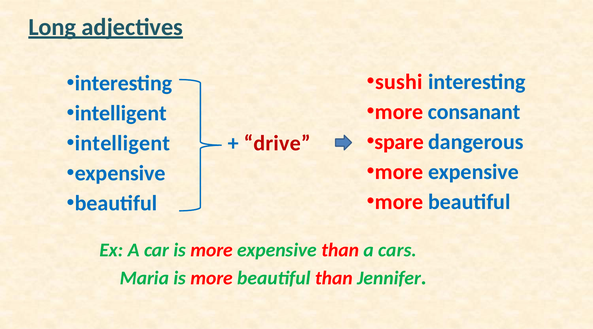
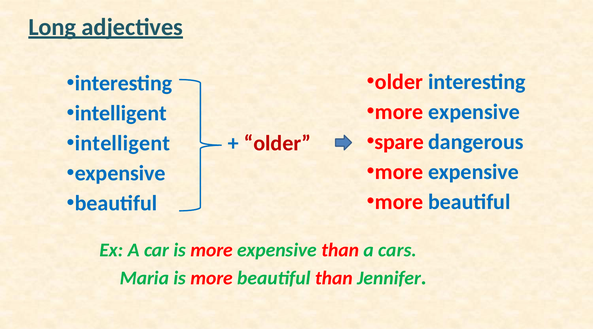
sushi: sushi -> older (399, 82)
consanant: consanant -> expensive (474, 112)
drive: drive -> older (277, 143)
